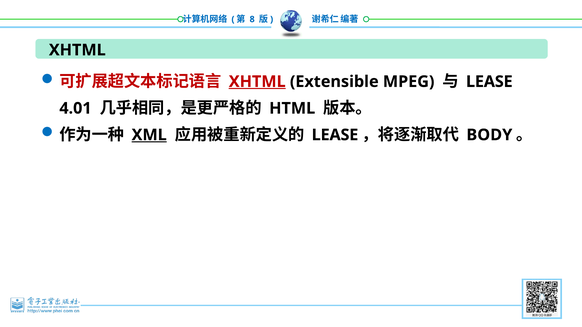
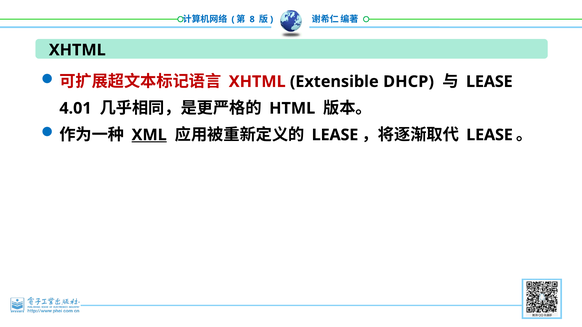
XHTML underline: present -> none (257, 82)
MPEG: MPEG -> DHCP (409, 82)
BODY: BODY -> LEASE (490, 135)
